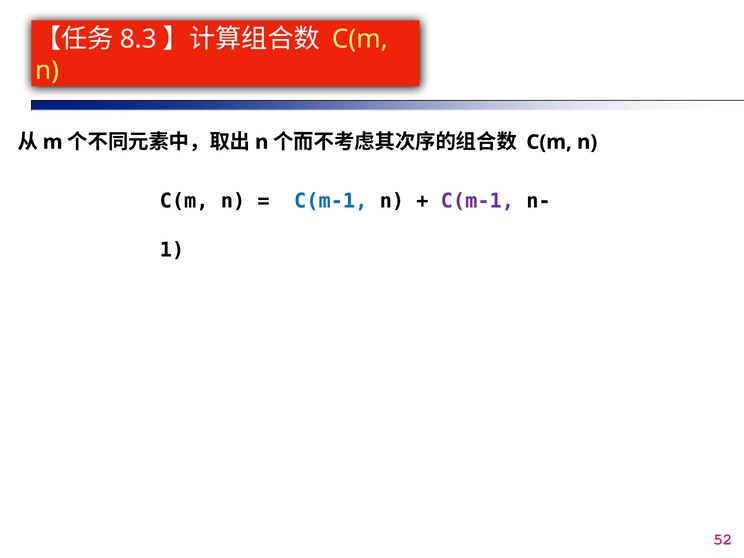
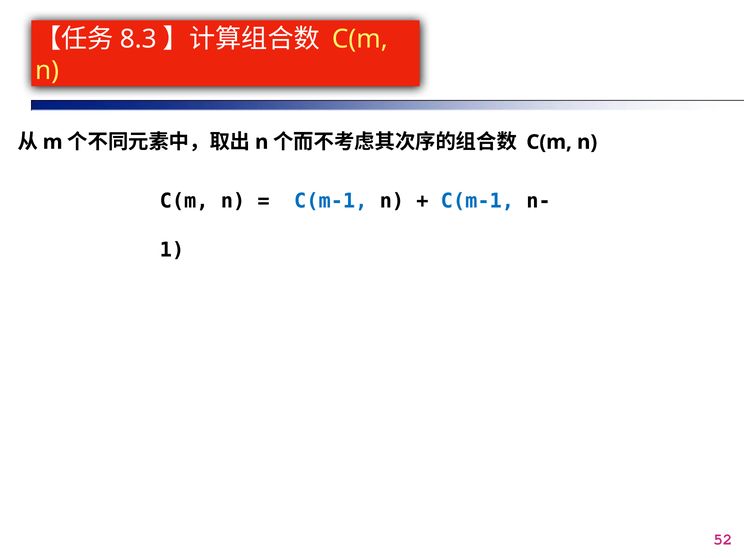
C(m-1 colour: purple -> blue (477, 201)
